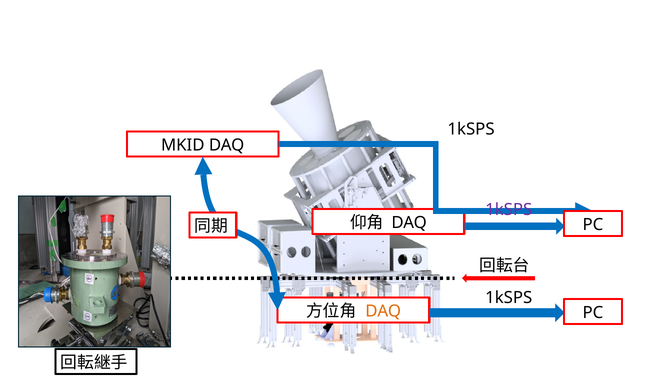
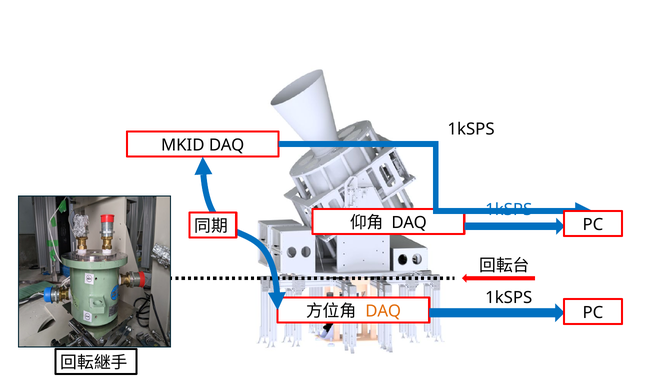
1kSPS colour: purple -> blue (509, 210)
